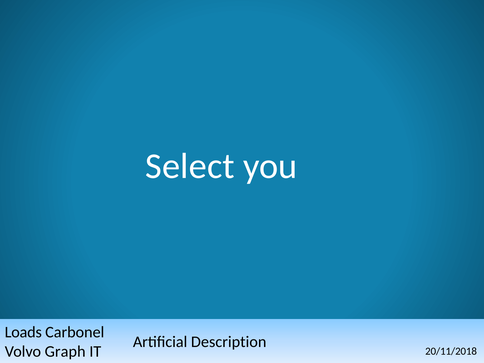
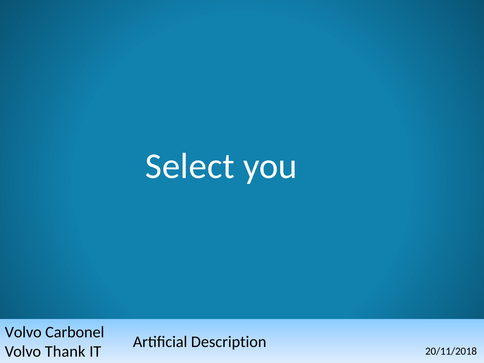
Loads: Loads -> Volvo (23, 332)
Graph: Graph -> Thank (65, 352)
